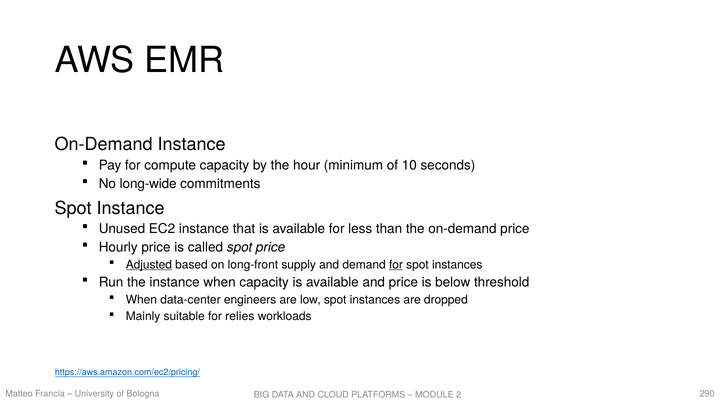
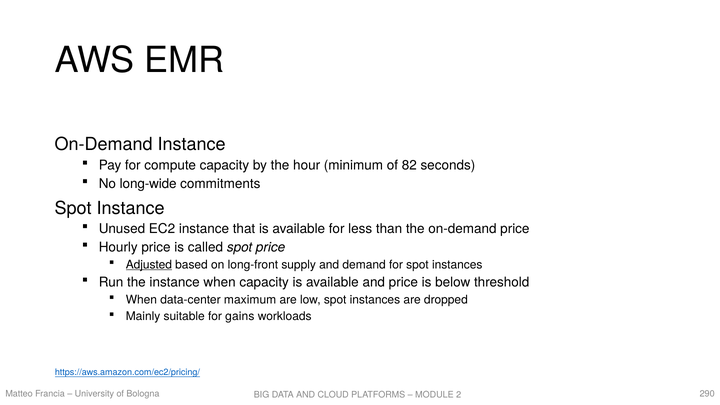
10: 10 -> 82 (409, 165)
for underline: present -> none (396, 265)
engineers: engineers -> maximum (250, 300)
relies: relies -> gains (240, 316)
